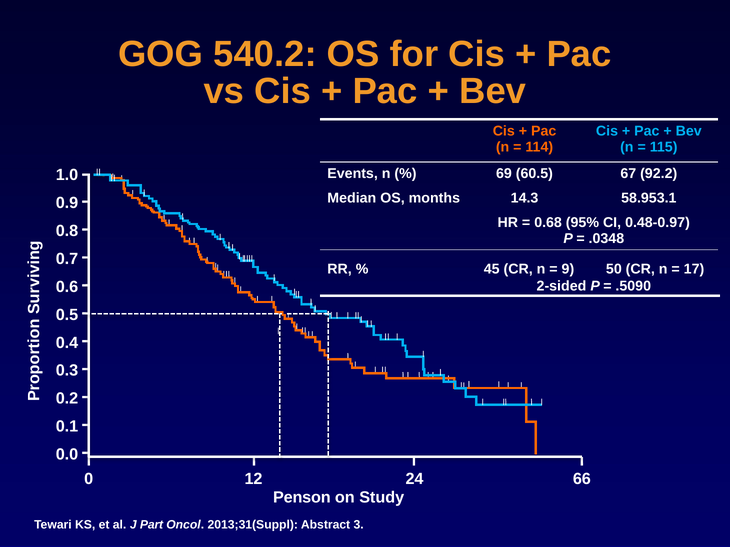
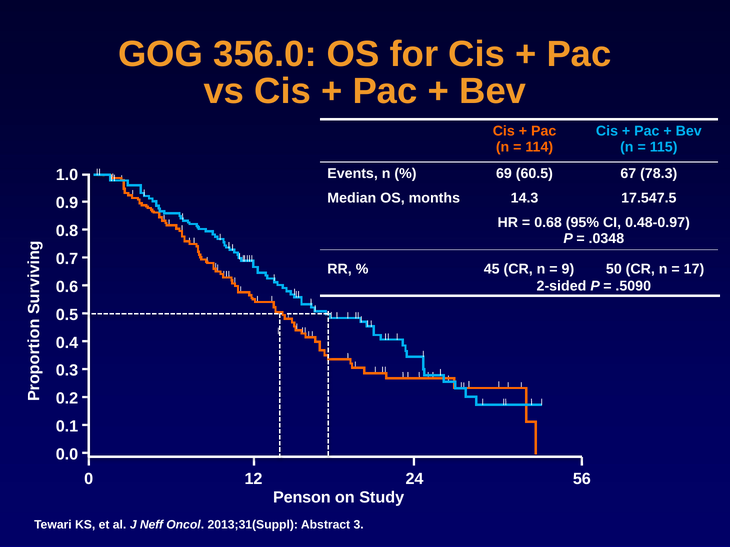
540.2: 540.2 -> 356.0 (265, 54)
92.2: 92.2 -> 78.3 (659, 174)
58.953.1: 58.953.1 -> 17.547.5 (649, 198)
66: 66 -> 56 (582, 479)
Part: Part -> Neff (152, 525)
